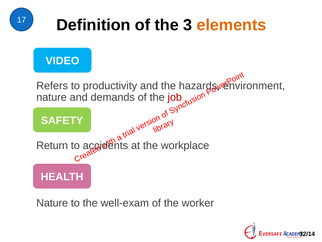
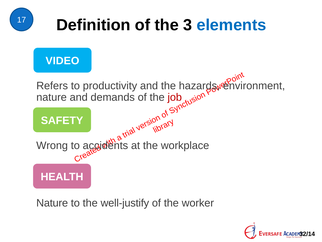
elements colour: orange -> blue (231, 25)
Return: Return -> Wrong (52, 145)
well-exam: well-exam -> well-justify (125, 203)
